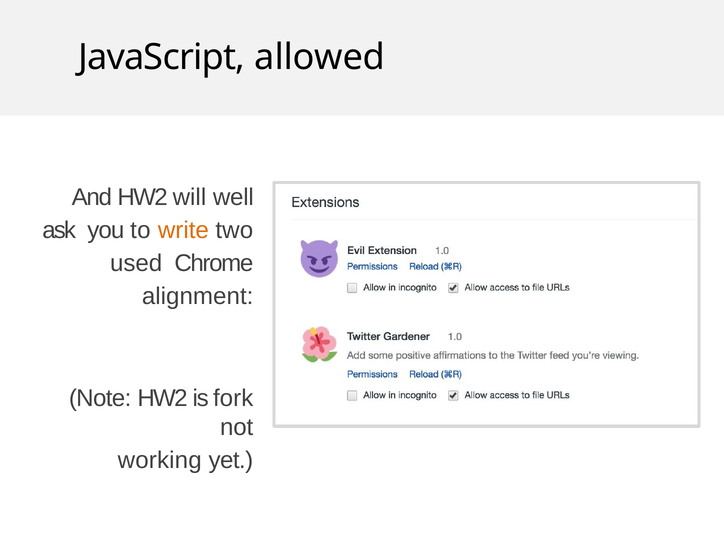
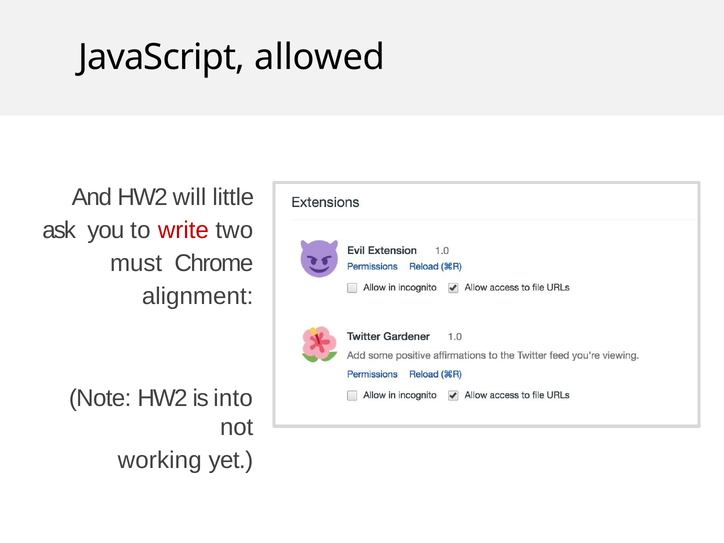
well: well -> little (233, 197)
write colour: orange -> red (183, 230)
used: used -> must (136, 263)
fork: fork -> into (233, 398)
